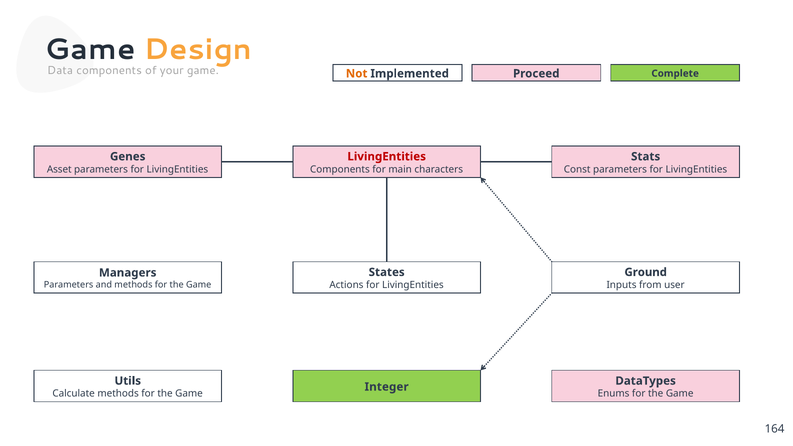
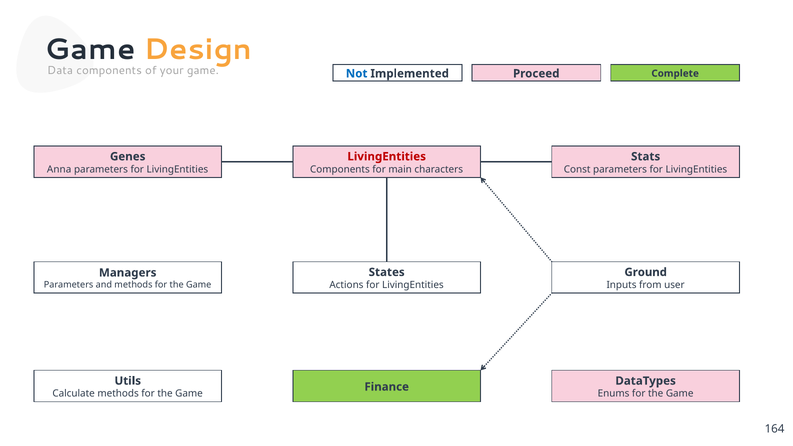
Not colour: orange -> blue (357, 74)
Asset: Asset -> Anna (59, 169)
Integer: Integer -> Finance (387, 387)
